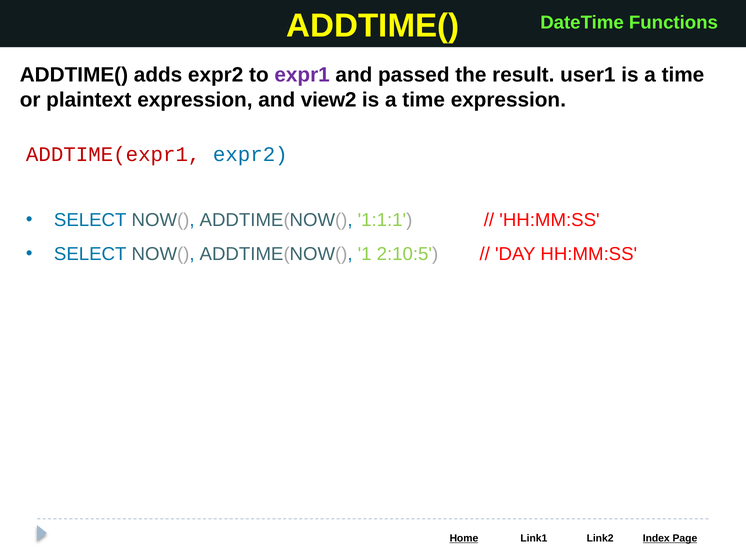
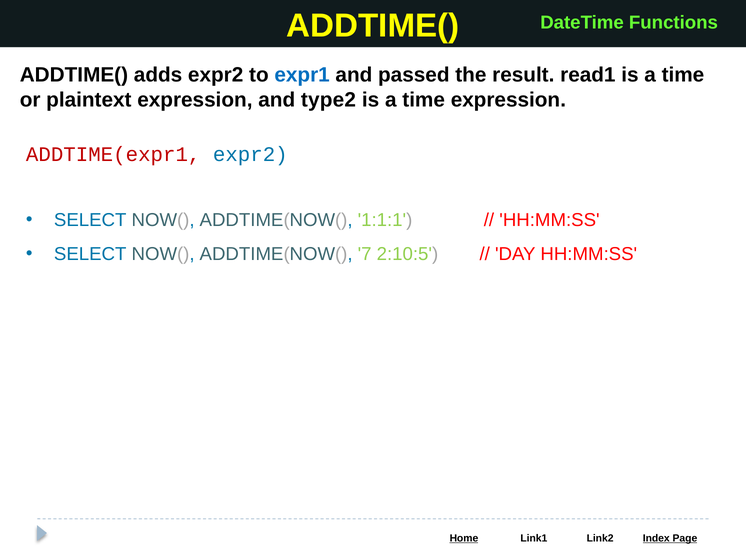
expr1 colour: purple -> blue (302, 75)
user1: user1 -> read1 (588, 75)
view2: view2 -> type2 (328, 100)
1: 1 -> 7 (365, 254)
